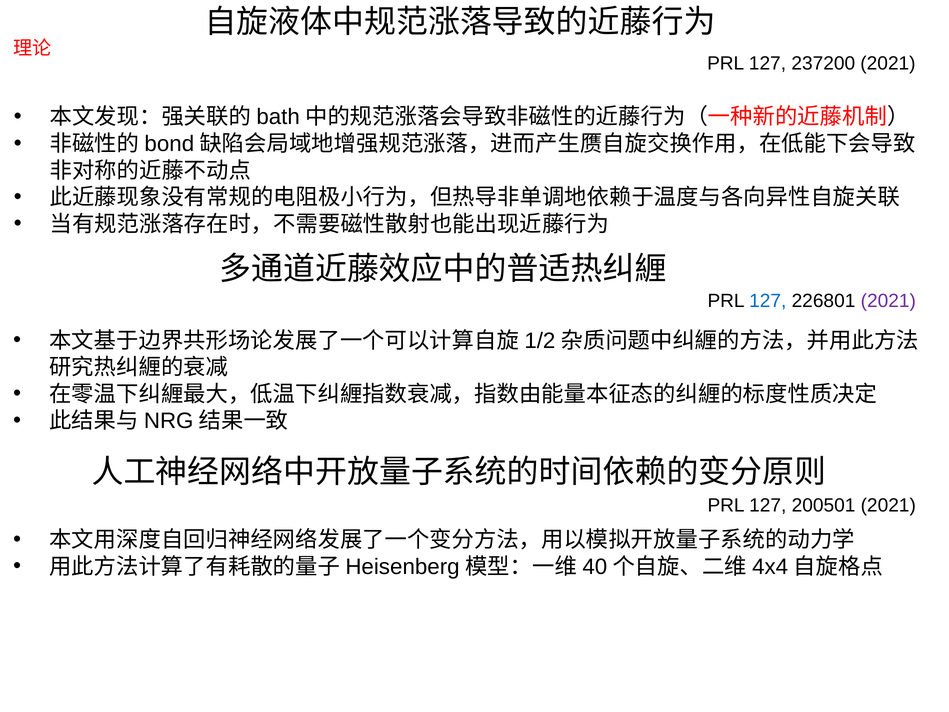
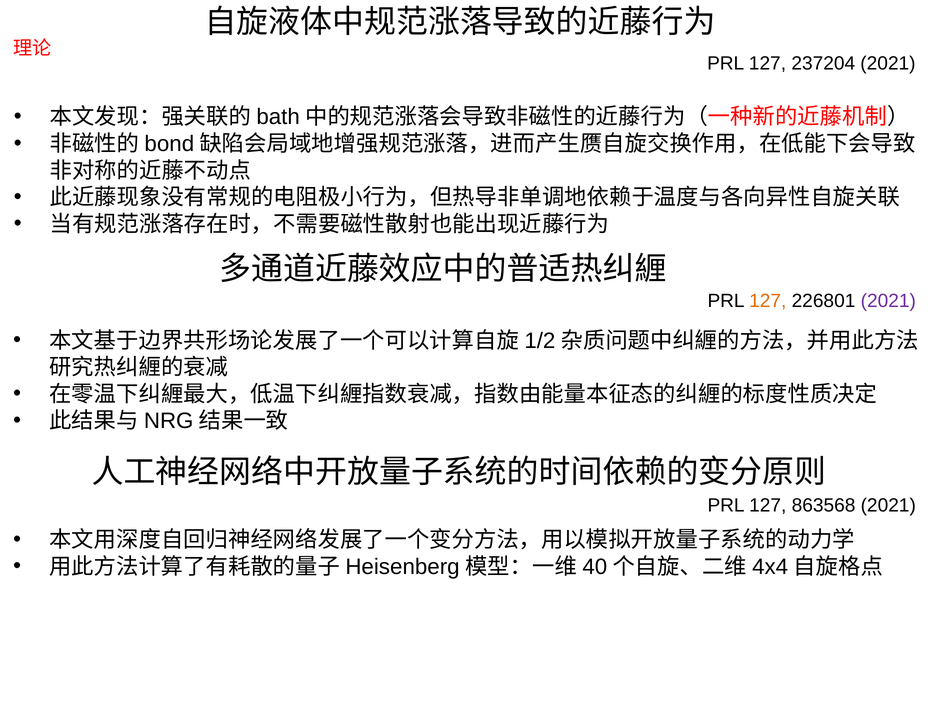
237200: 237200 -> 237204 (823, 63)
127 colour: blue -> orange (768, 301)
200501: 200501 -> 863568 (824, 505)
